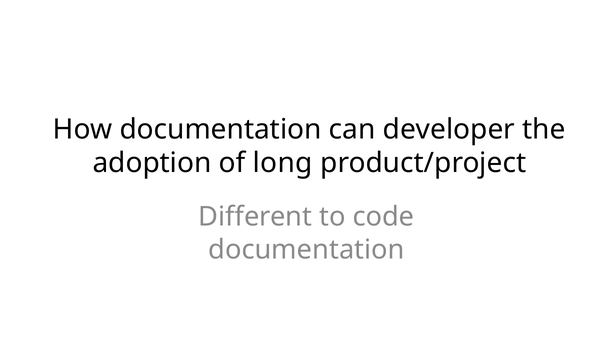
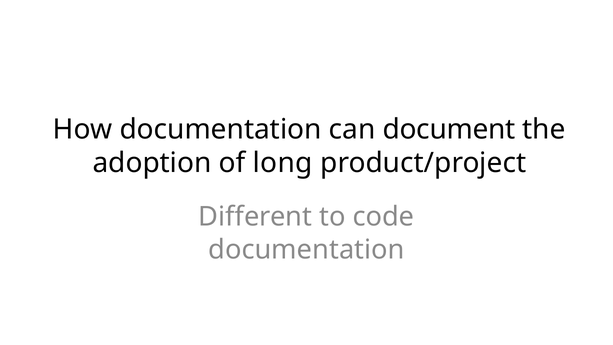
developer: developer -> document (449, 129)
